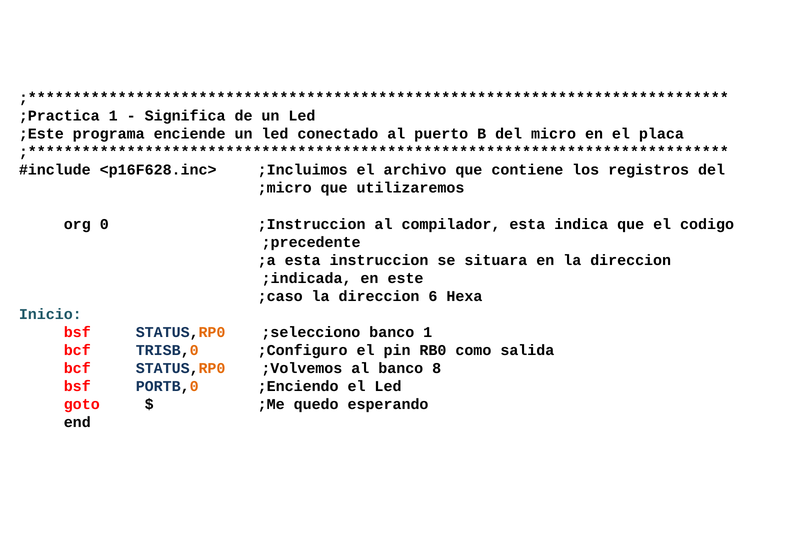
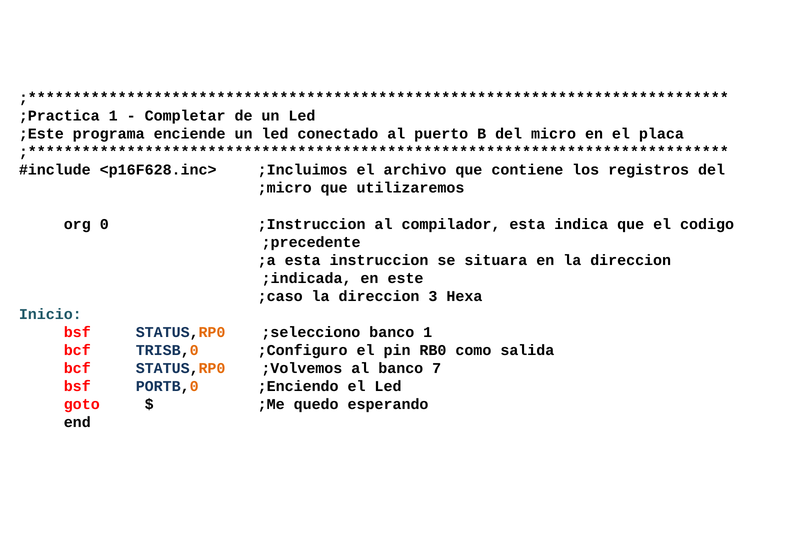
Significa: Significa -> Completar (185, 116)
6: 6 -> 3 (433, 296)
8: 8 -> 7 (437, 368)
